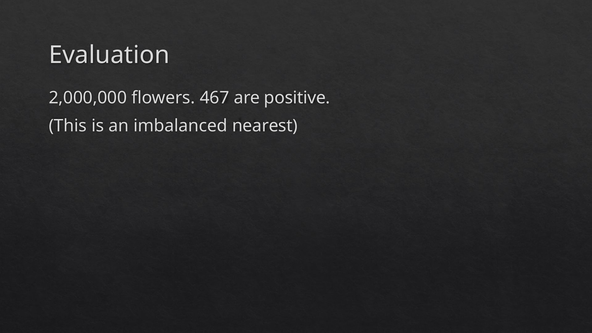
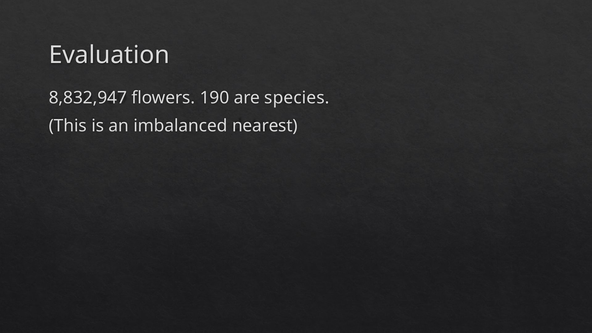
2,000,000: 2,000,000 -> 8,832,947 (88, 98)
467: 467 -> 190 (214, 98)
positive: positive -> species (297, 98)
